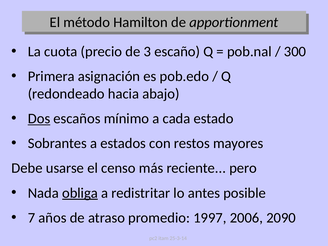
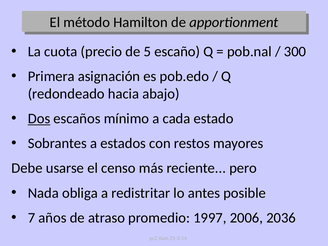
3: 3 -> 5 (147, 52)
obliga underline: present -> none (80, 193)
2090: 2090 -> 2036 (281, 218)
